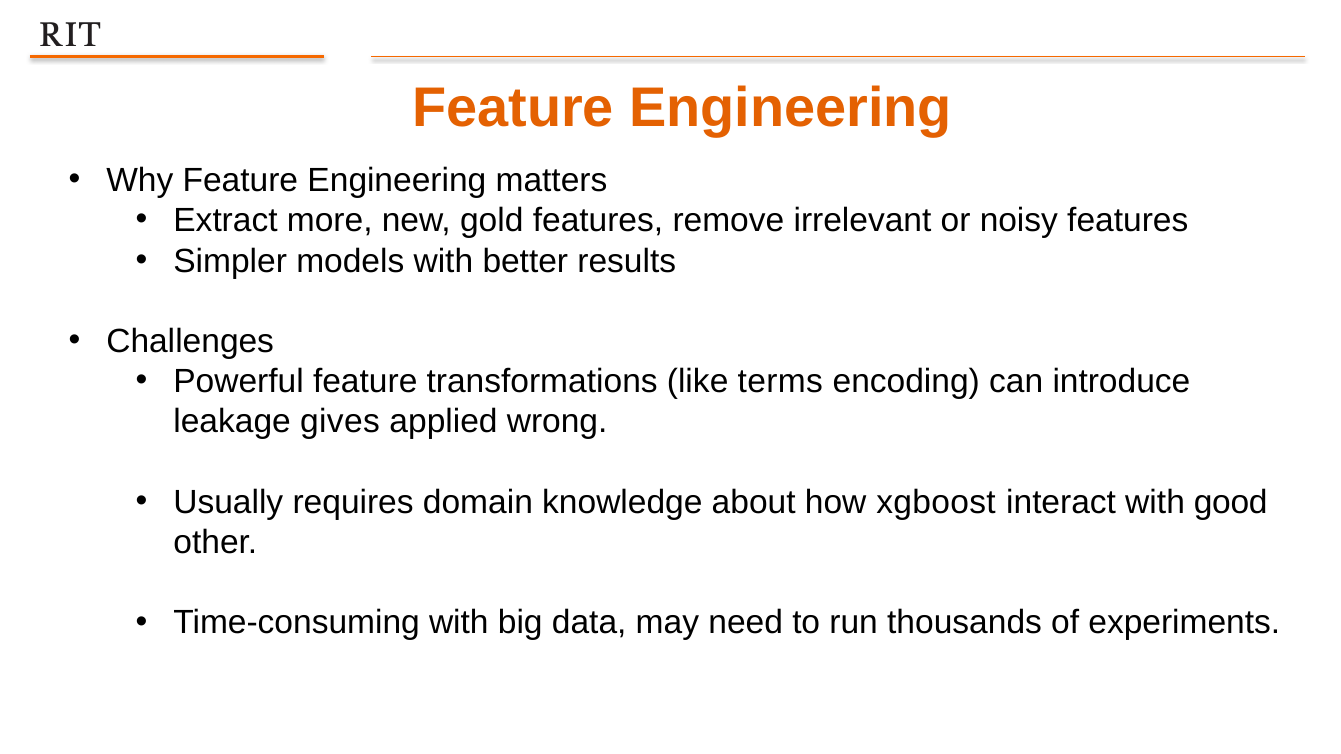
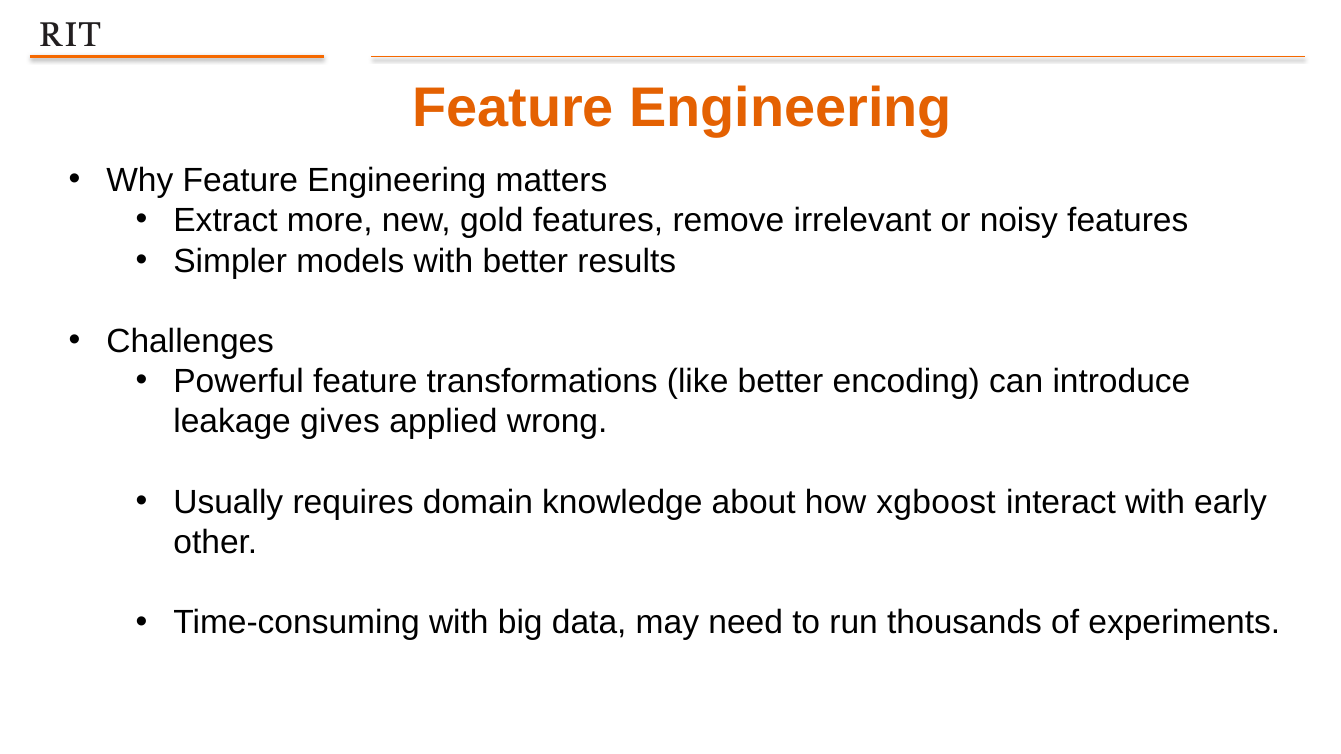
like terms: terms -> better (781, 382)
good: good -> early (1231, 502)
